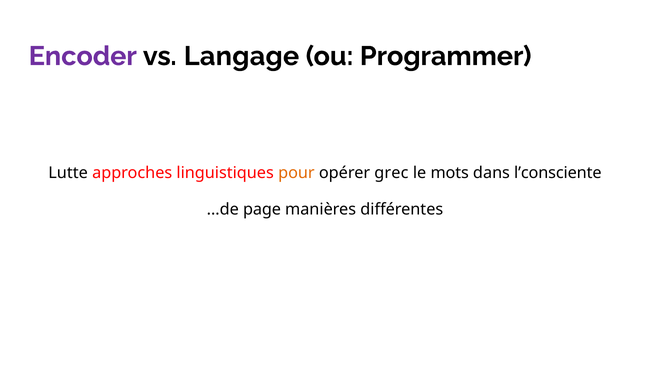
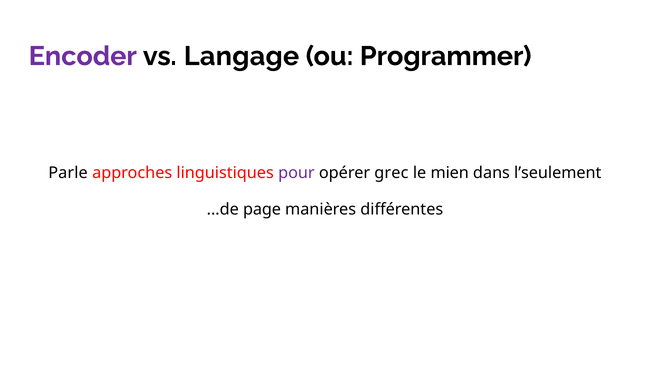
Lutte: Lutte -> Parle (68, 173)
pour colour: orange -> purple (296, 173)
mots: mots -> mien (450, 173)
l’consciente: l’consciente -> l’seulement (558, 173)
